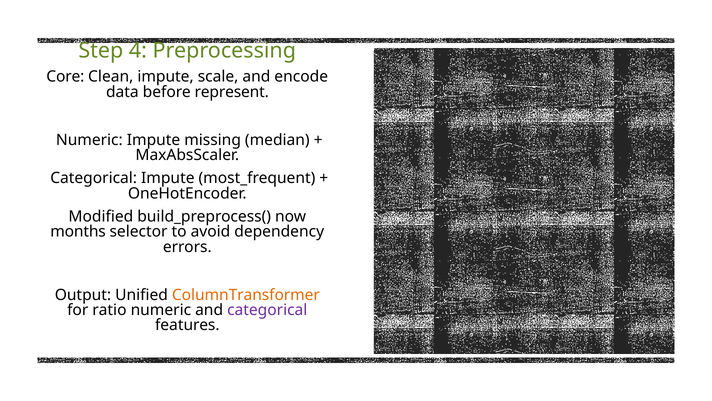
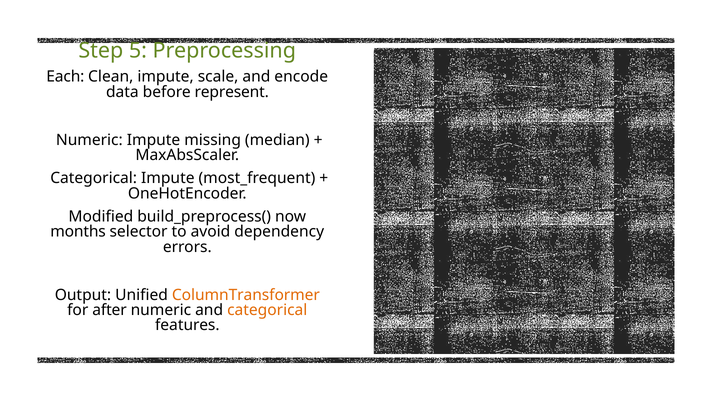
4: 4 -> 5 (138, 50)
Core: Core -> Each (65, 77)
ratio: ratio -> after (109, 310)
categorical colour: purple -> orange (267, 310)
